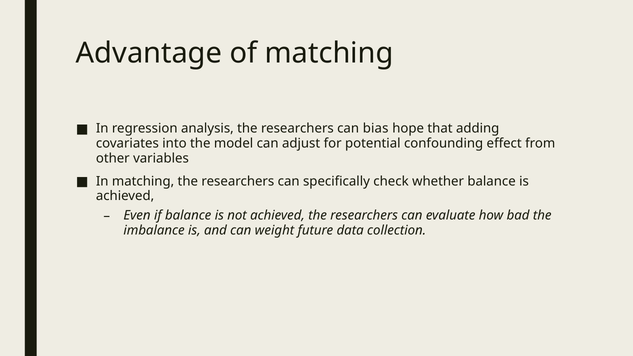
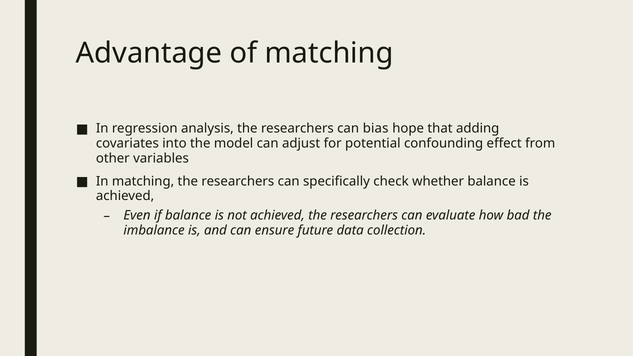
weight: weight -> ensure (275, 231)
